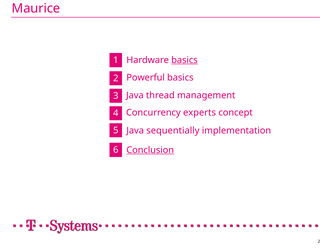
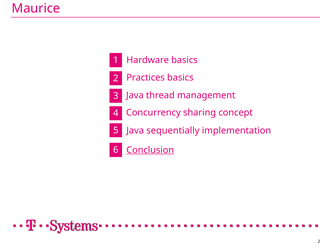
basics underline: present -> none (184, 60)
Powerful: Powerful -> Practices (146, 78)
experts: experts -> sharing (200, 113)
